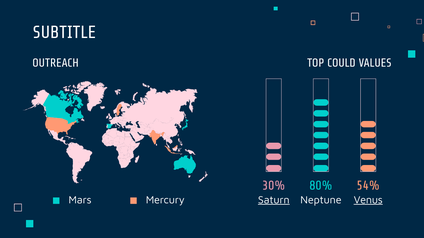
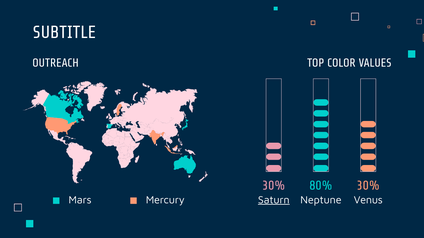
COULD: COULD -> COLOR (341, 63)
80% 54%: 54% -> 30% (368, 186)
Venus underline: present -> none (368, 200)
